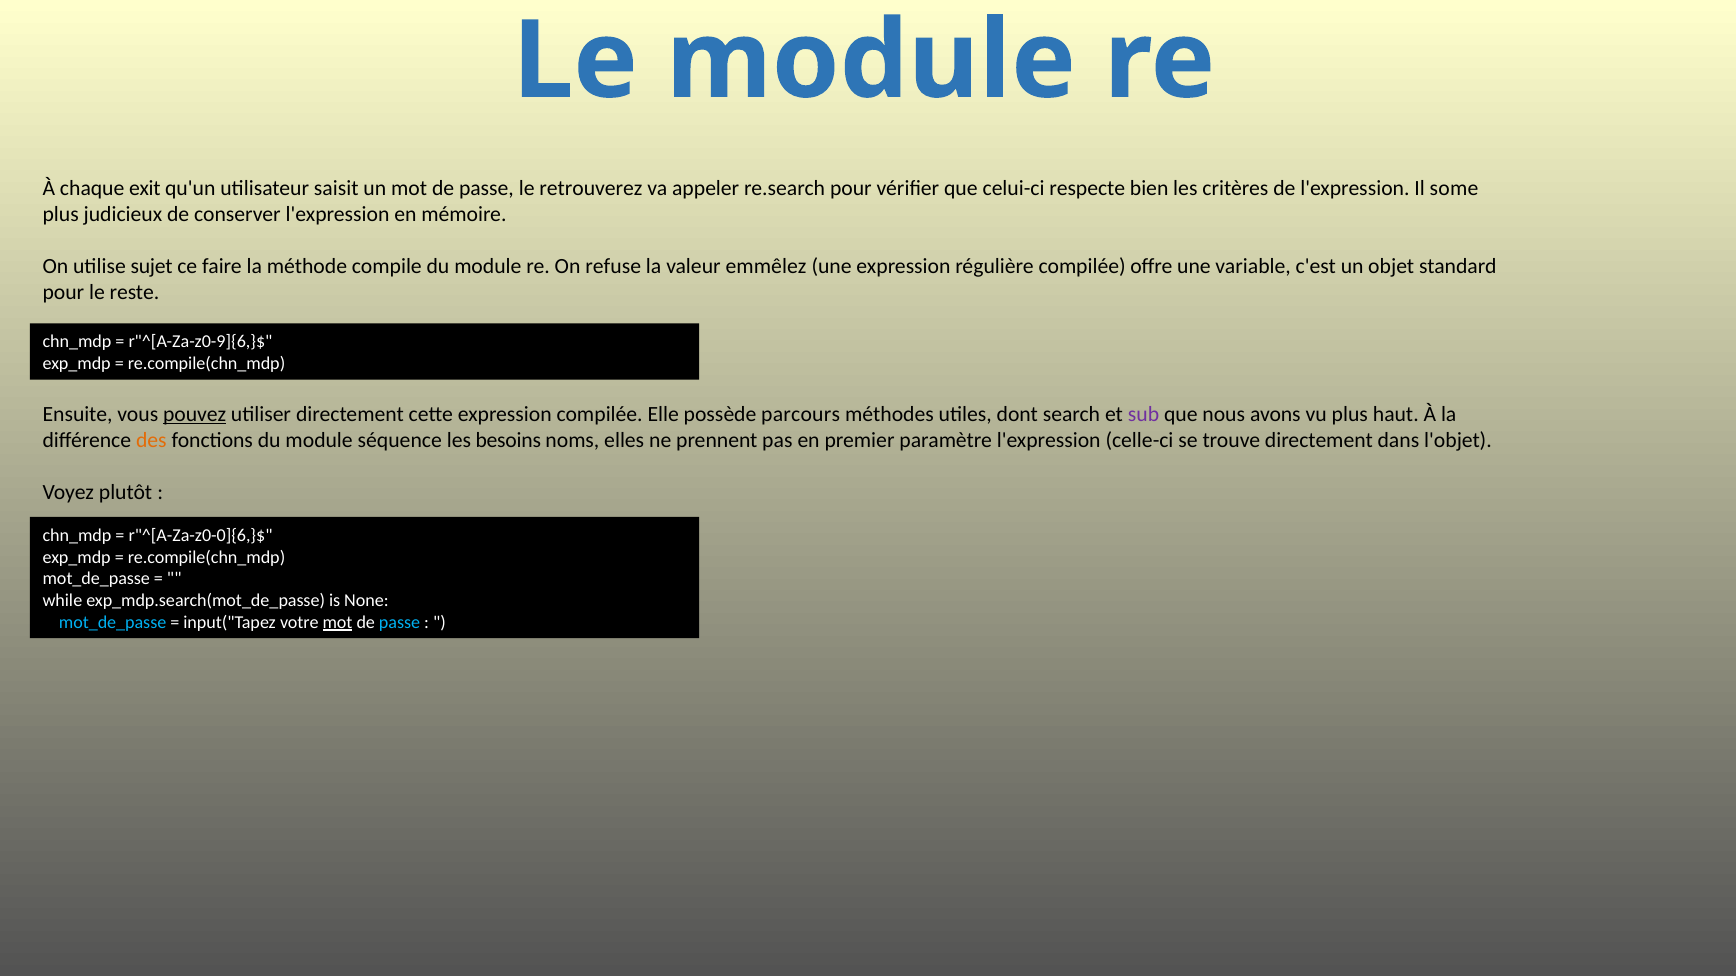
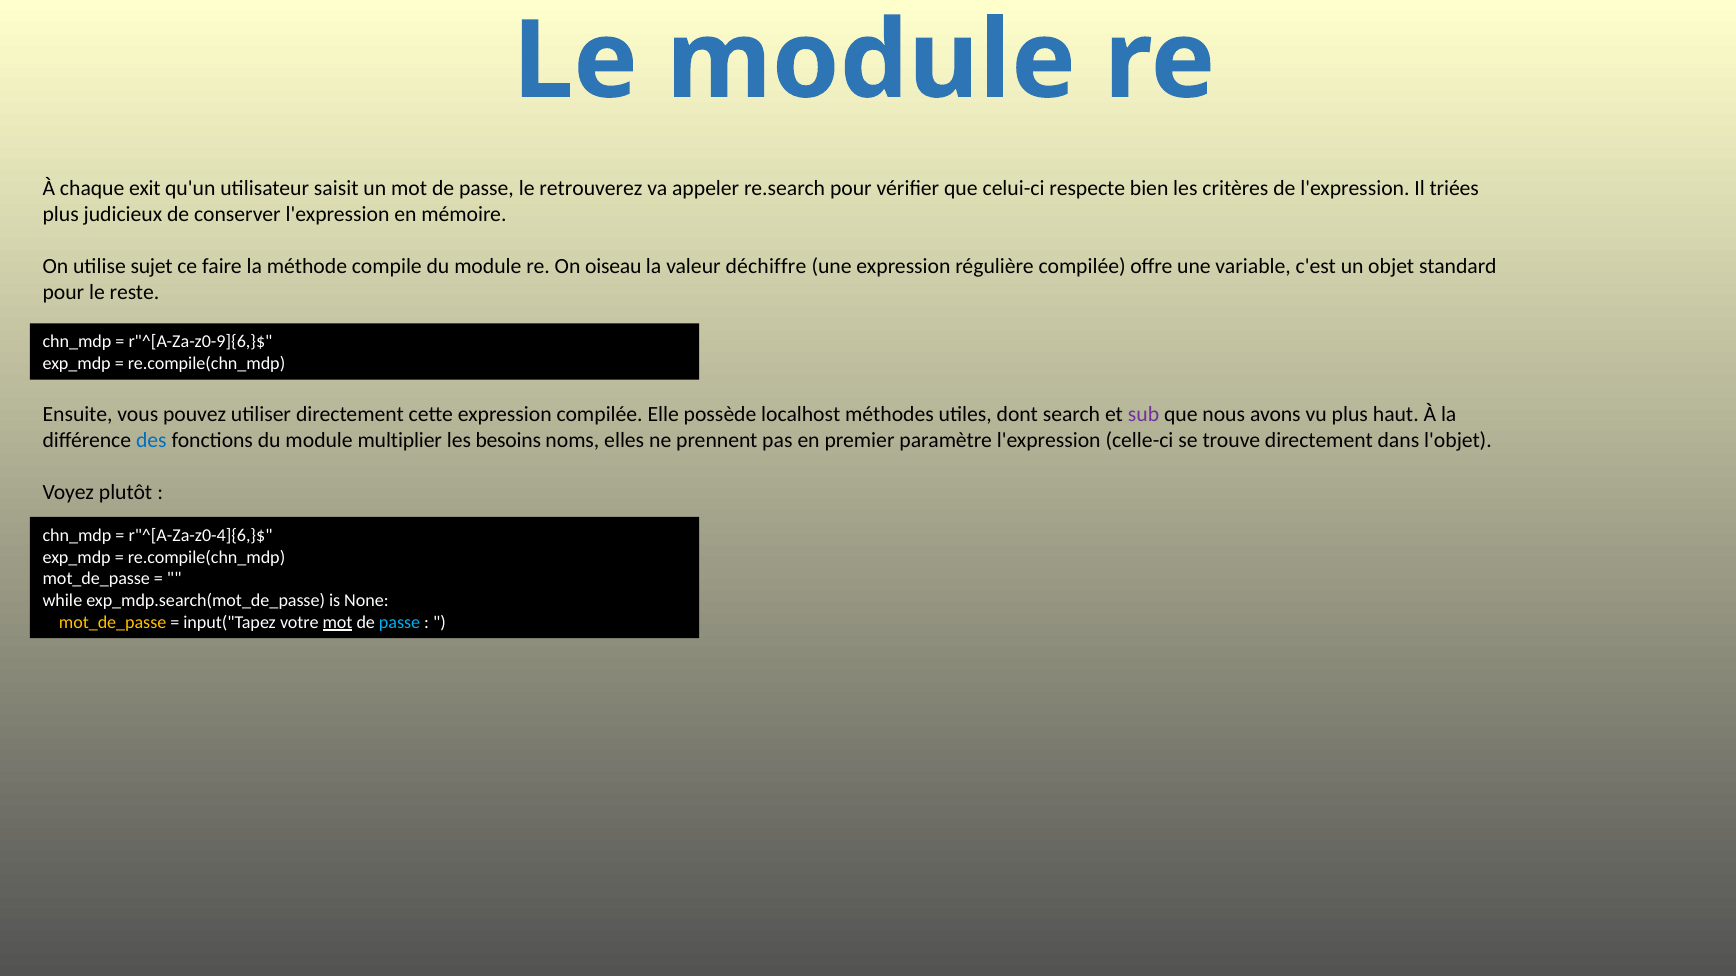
some: some -> triées (1454, 188)
refuse: refuse -> oiseau (613, 266)
emmêlez: emmêlez -> déchiffre (766, 266)
pouvez underline: present -> none (195, 414)
parcours: parcours -> localhost (801, 414)
des colour: orange -> blue (151, 440)
séquence: séquence -> multiplier (400, 440)
r"^[A-Za-z0-0]{6,}$: r"^[A-Za-z0-0]{6,}$ -> r"^[A-Za-z0-4]{6,}$ (201, 536)
mot_de_passe colour: light blue -> yellow (113, 623)
